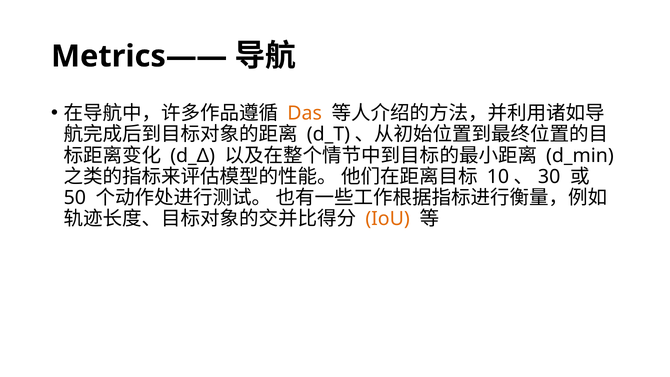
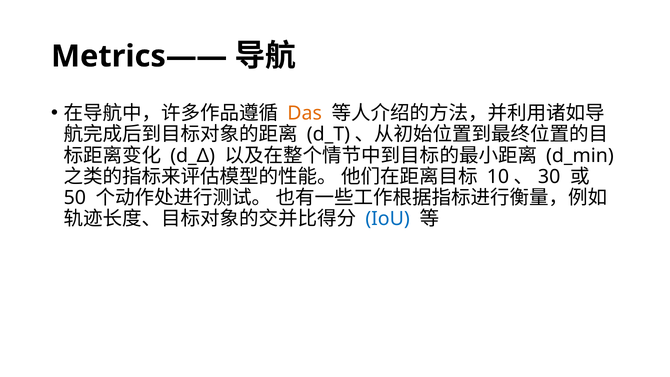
IoU colour: orange -> blue (388, 219)
